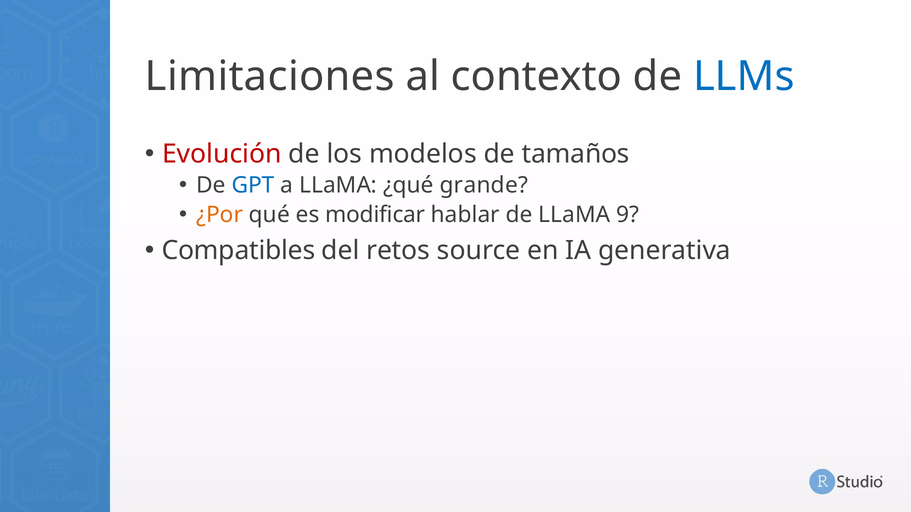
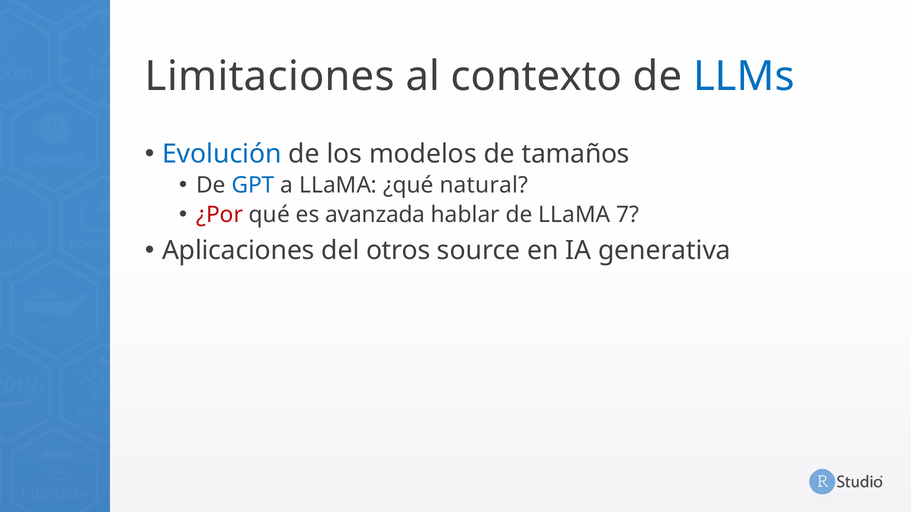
Evolución colour: red -> blue (222, 154)
grande: grande -> natural (484, 185)
¿Por colour: orange -> red (220, 215)
modificar: modificar -> avanzada (375, 215)
9: 9 -> 7 (628, 215)
Compatibles: Compatibles -> Aplicaciones (238, 251)
retos: retos -> otros (398, 251)
